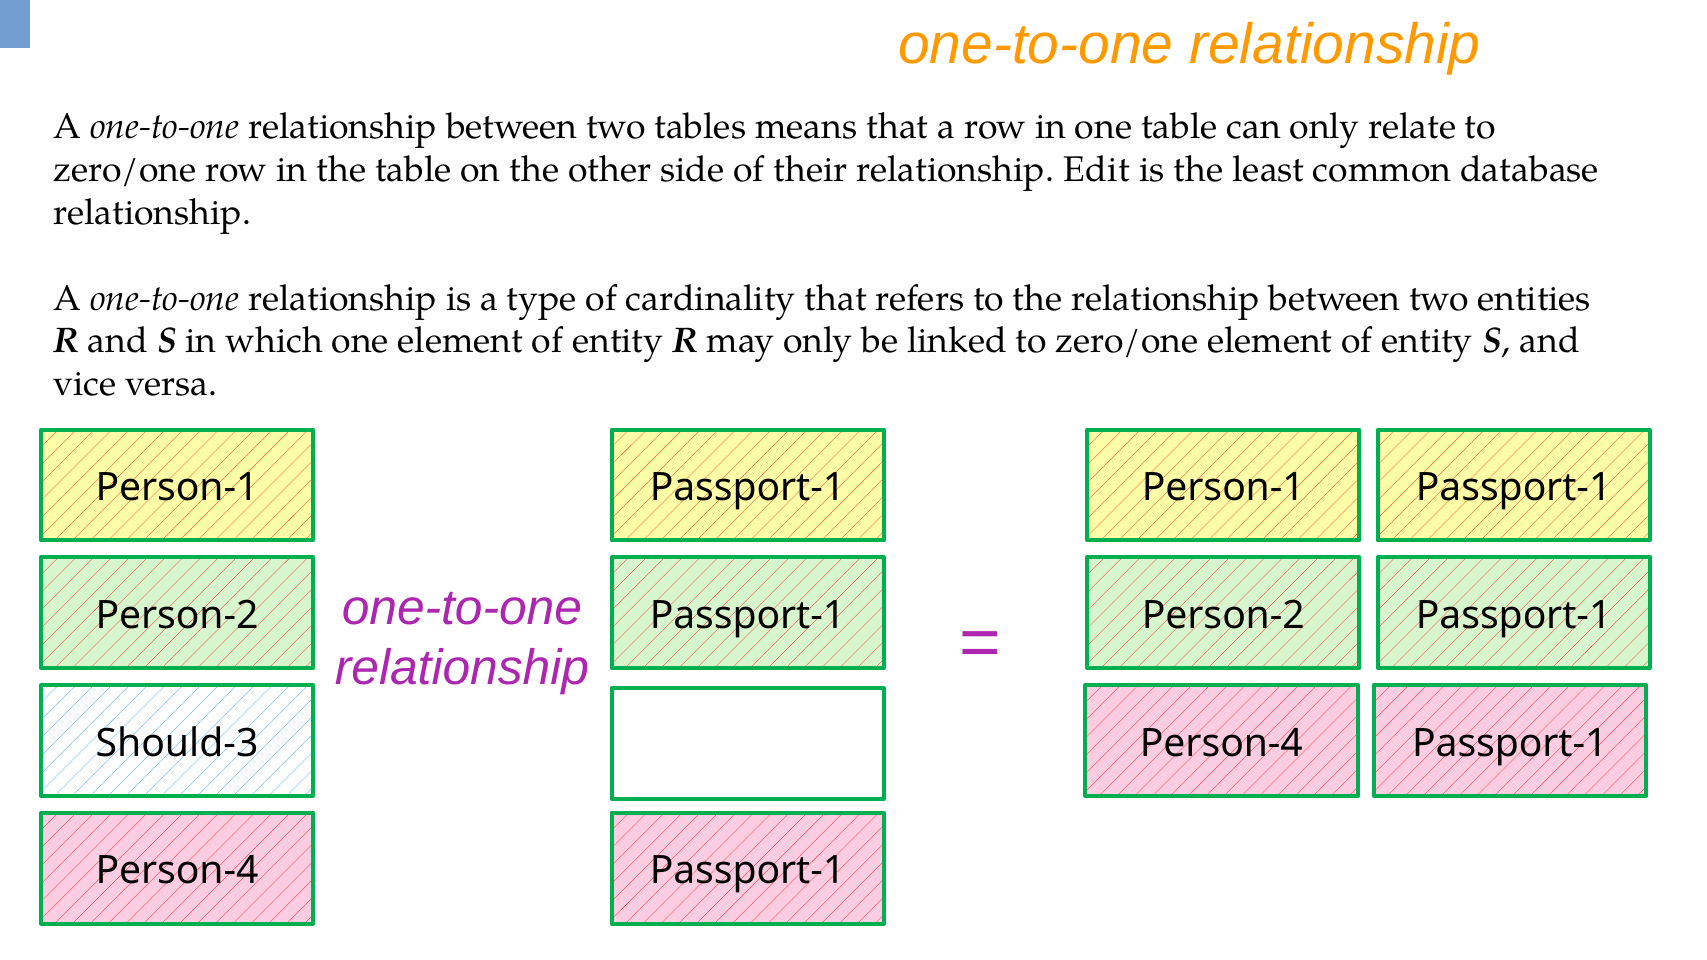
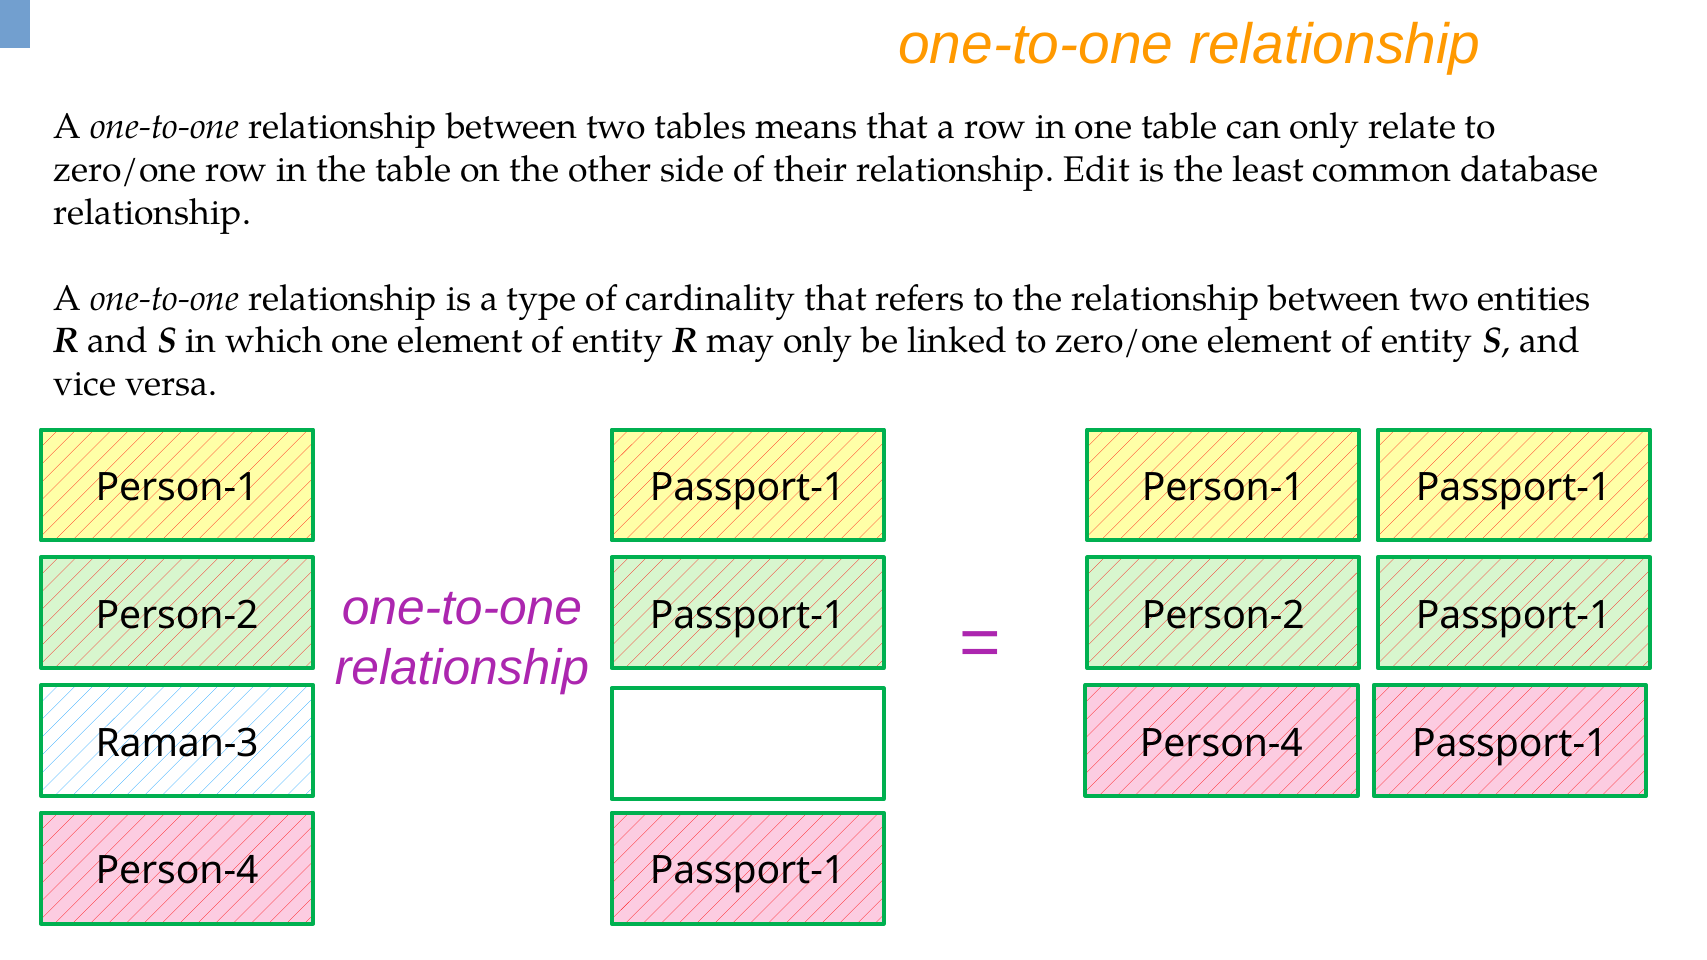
Should-3: Should-3 -> Raman-3 (177, 743)
